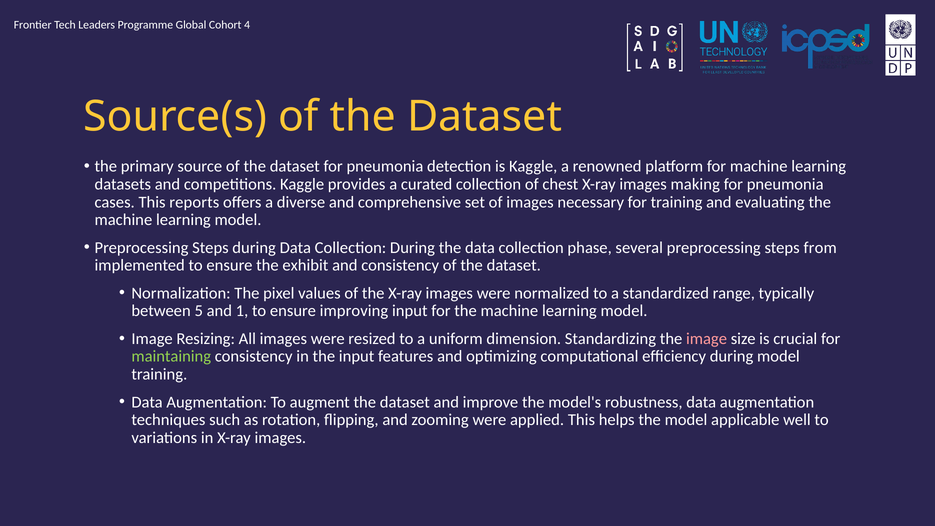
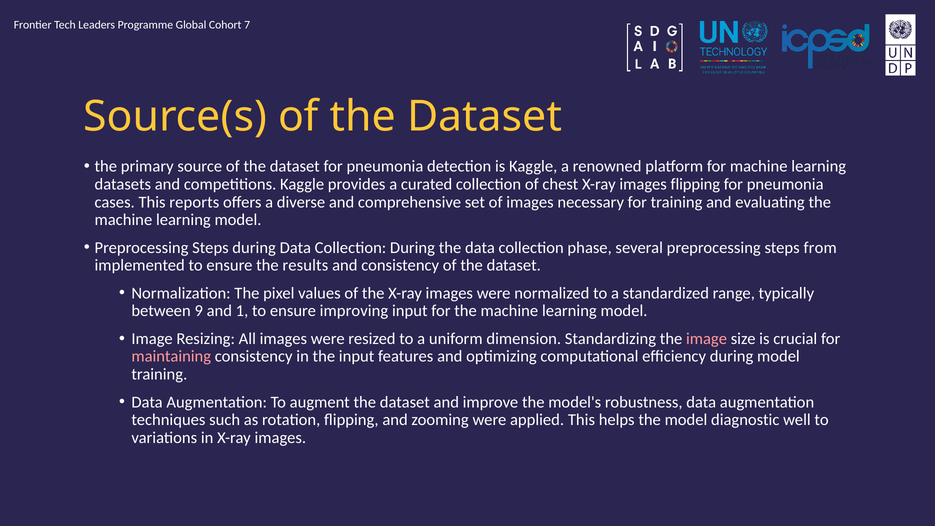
4: 4 -> 7 (247, 25)
images making: making -> flipping (695, 184)
exhibit: exhibit -> results (305, 265)
5: 5 -> 9 (199, 311)
maintaining colour: light green -> pink (171, 356)
applicable: applicable -> diagnostic (745, 420)
